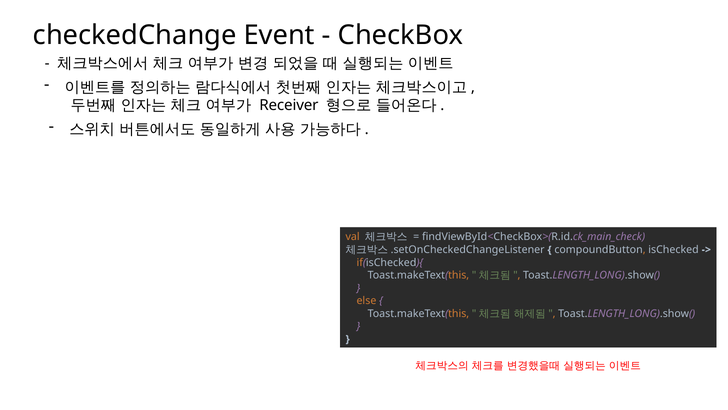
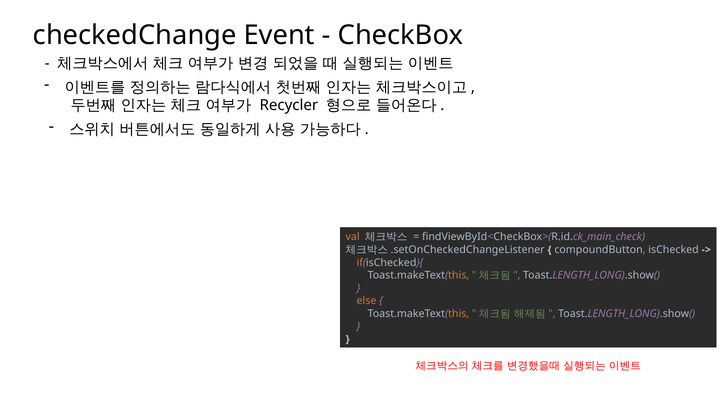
Receiver: Receiver -> Recycler (289, 105)
